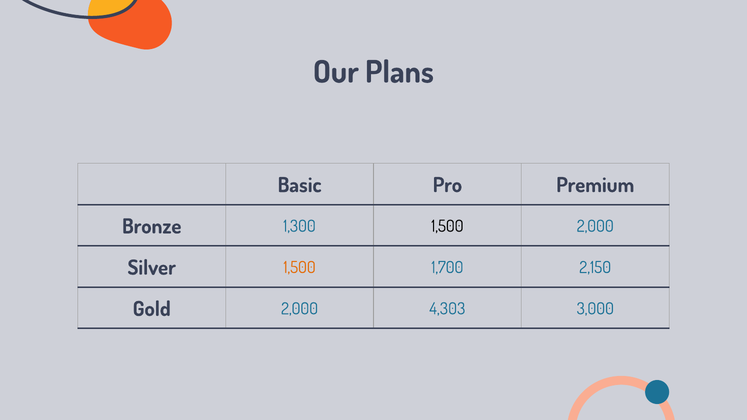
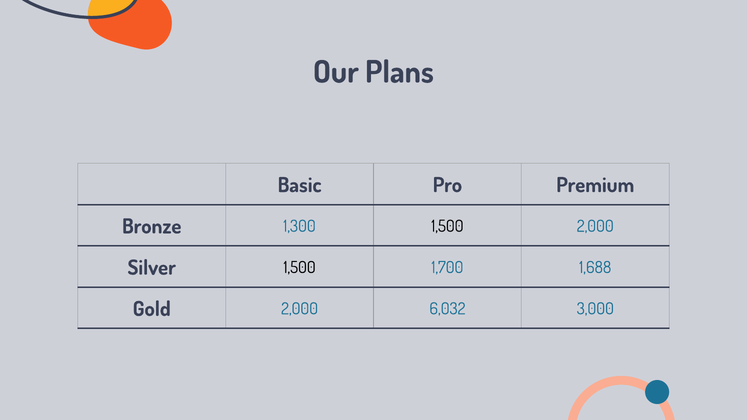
1,500 colour: orange -> black (300, 268)
2,150: 2,150 -> 1,688 (595, 268)
4,303: 4,303 -> 6,032 (447, 309)
